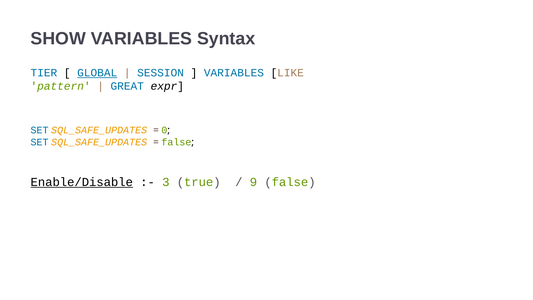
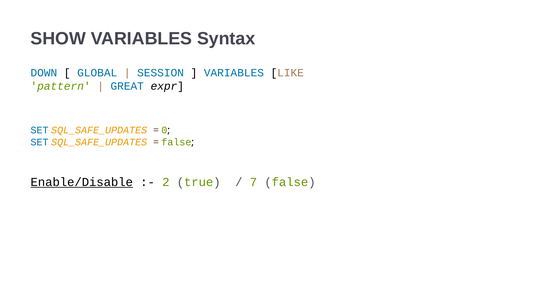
TIER: TIER -> DOWN (44, 73)
GLOBAL underline: present -> none (97, 73)
3: 3 -> 2 (166, 182)
9: 9 -> 7 (253, 182)
